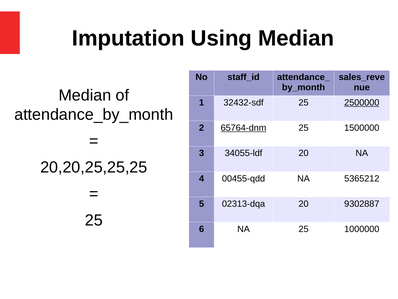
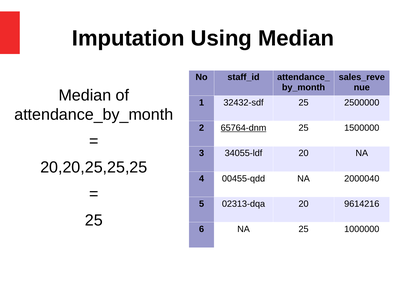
2500000 underline: present -> none (362, 102)
5365212: 5365212 -> 2000040 (362, 178)
9302887: 9302887 -> 9614216 (362, 203)
